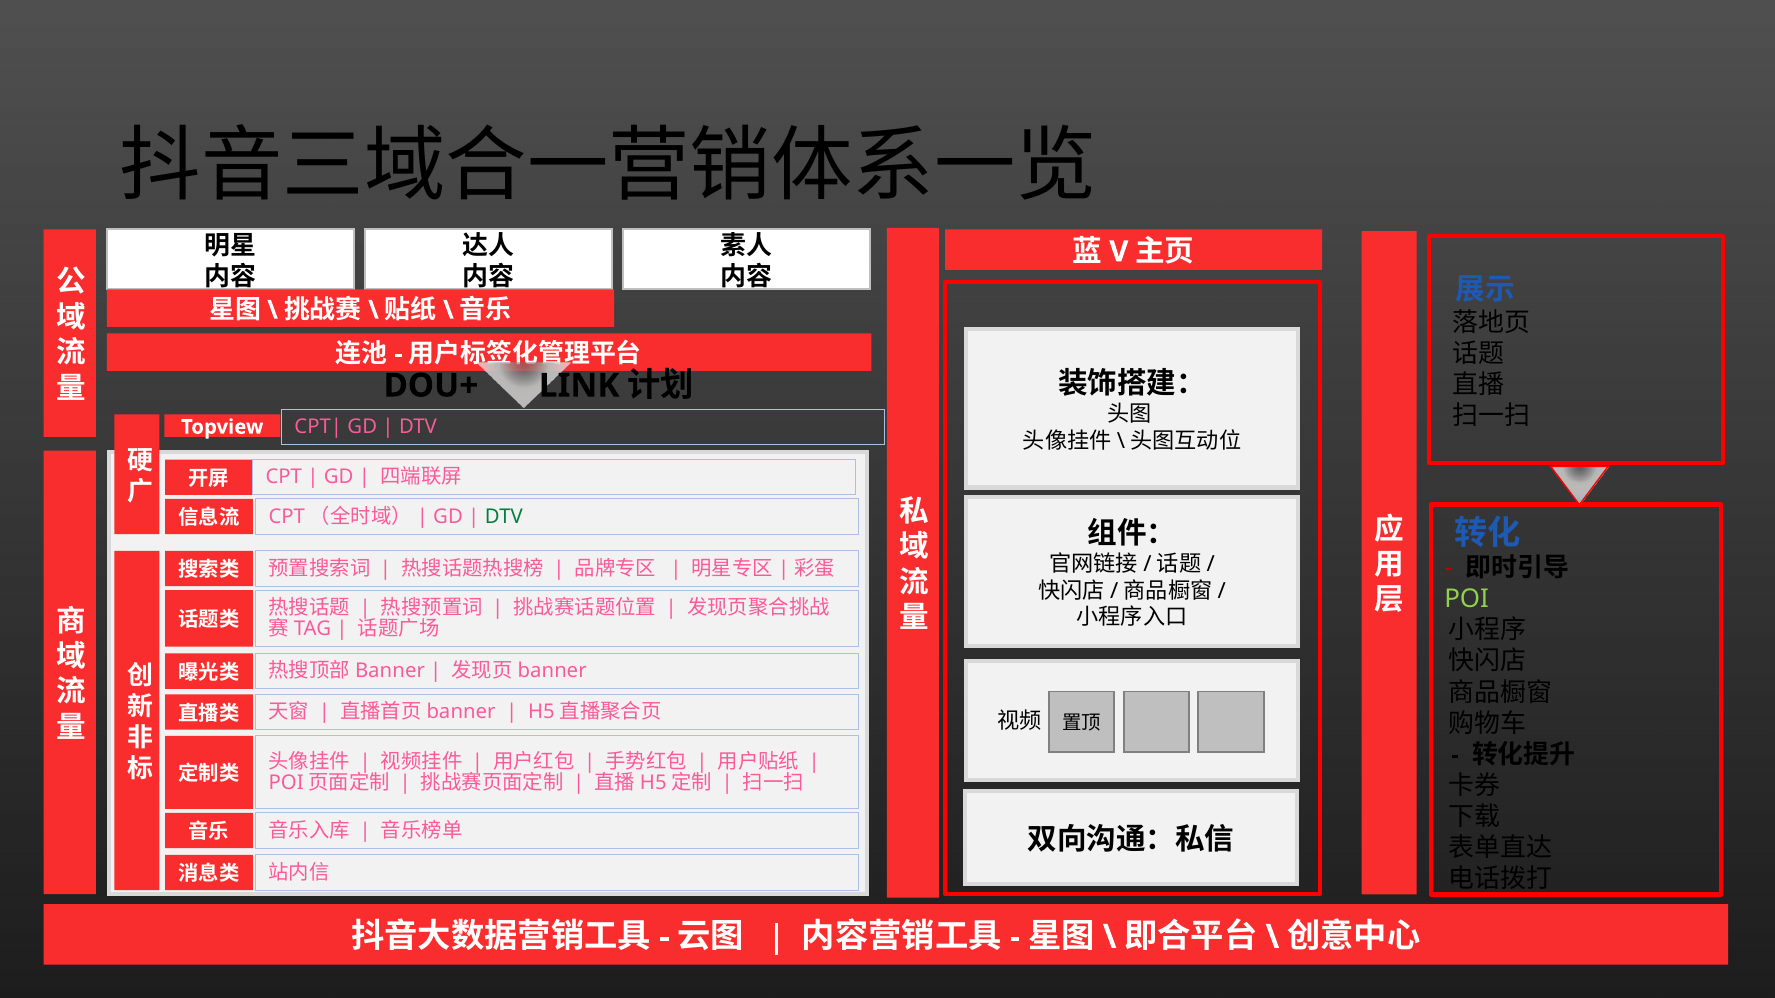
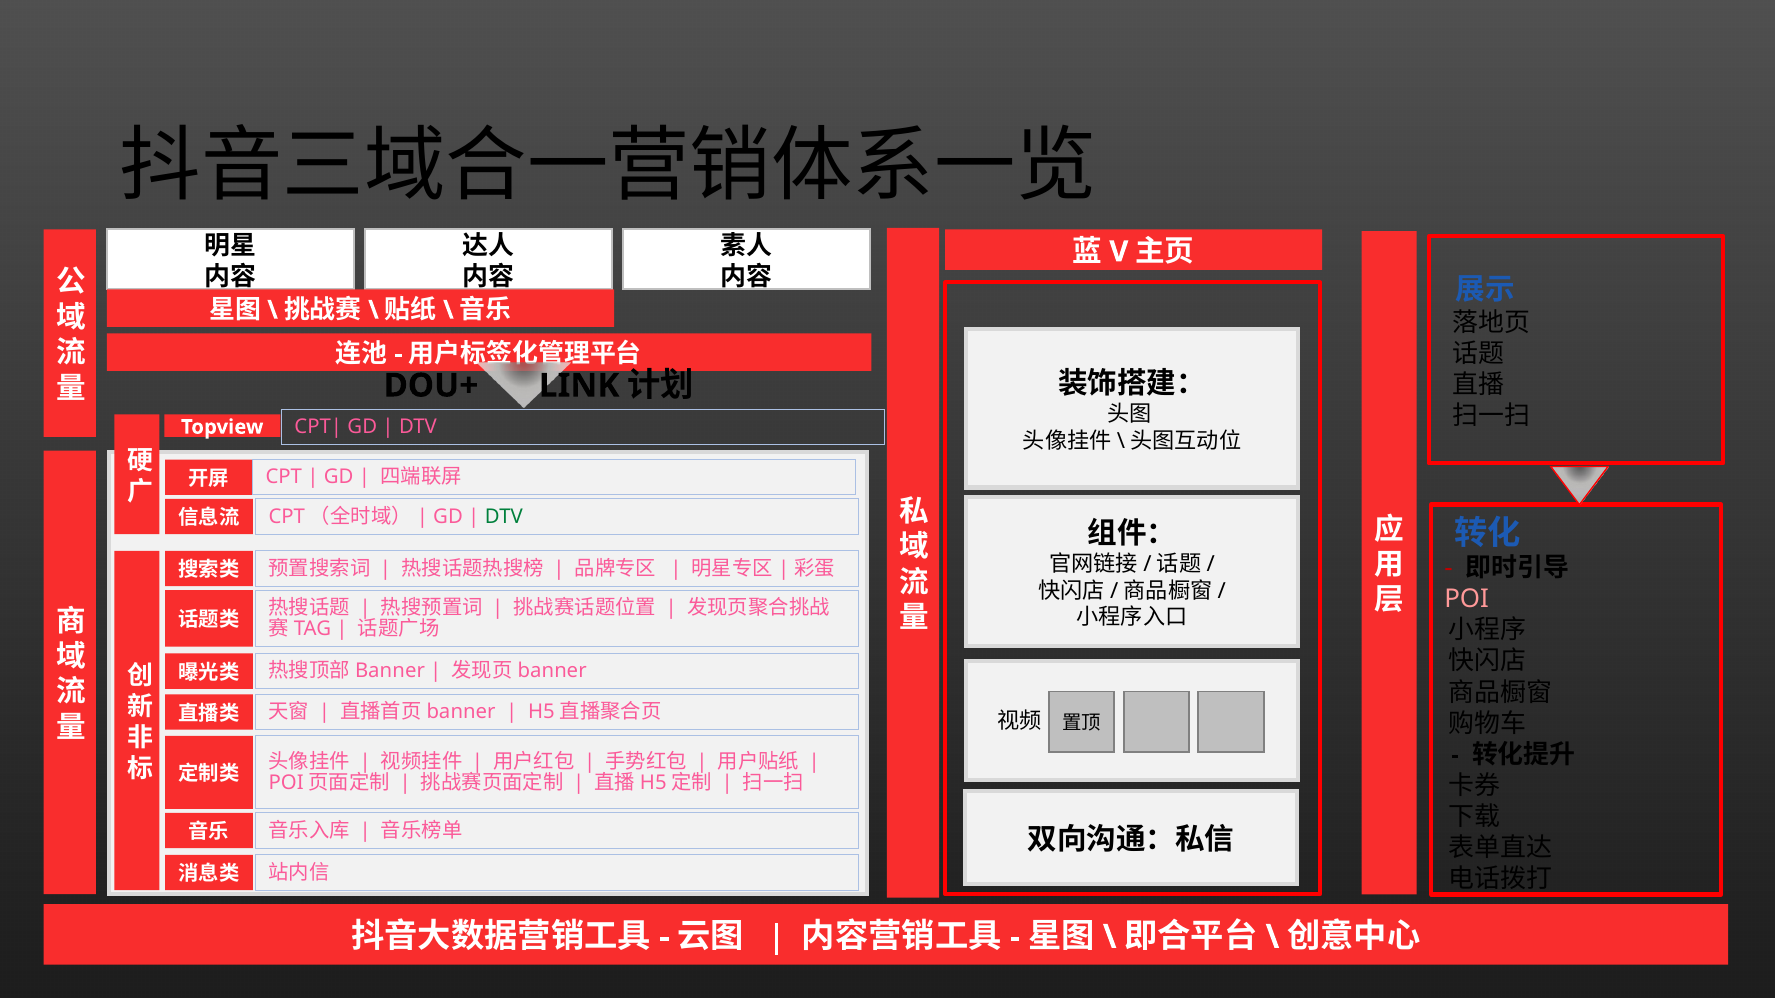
POI colour: light green -> pink (1467, 600)
